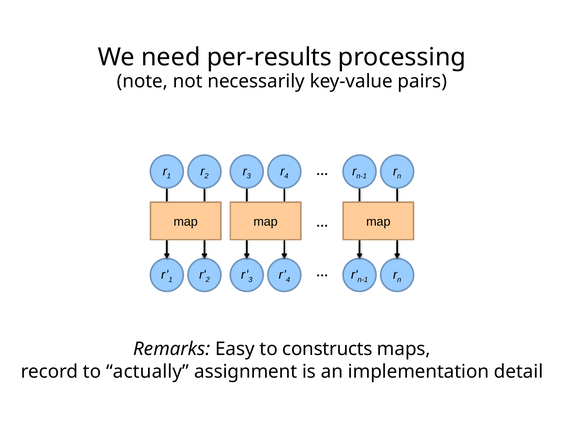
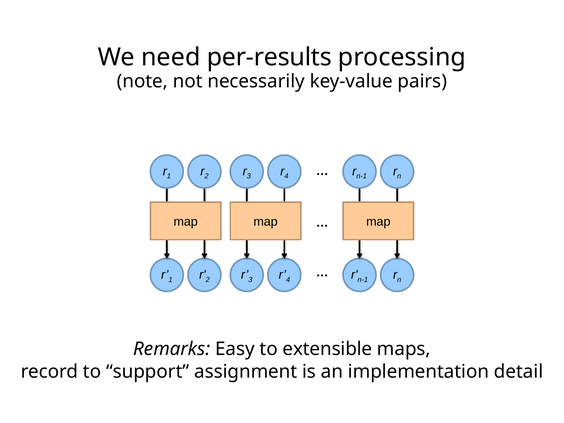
constructs: constructs -> extensible (327, 349)
actually: actually -> support (148, 372)
